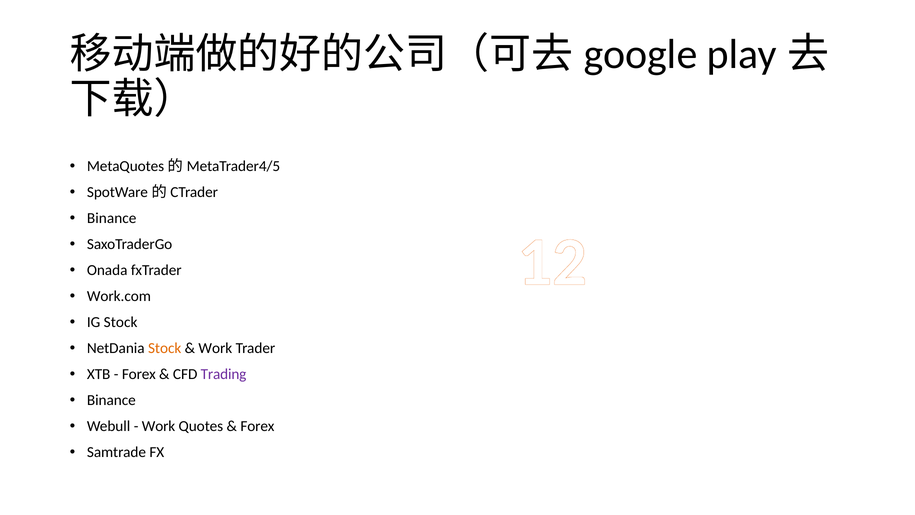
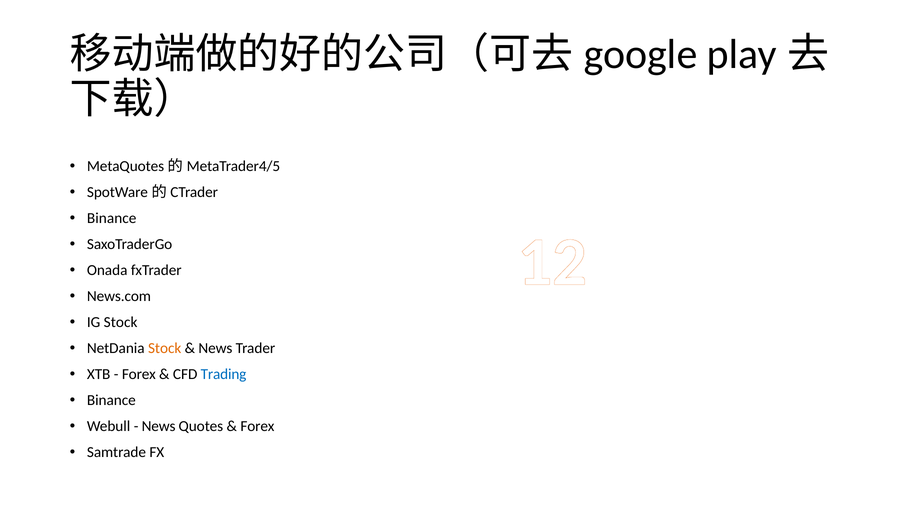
Work.com: Work.com -> News.com (119, 296)
Work: Work -> News (215, 348)
Trading colour: purple -> blue (224, 374)
Work: Work -> News (159, 426)
